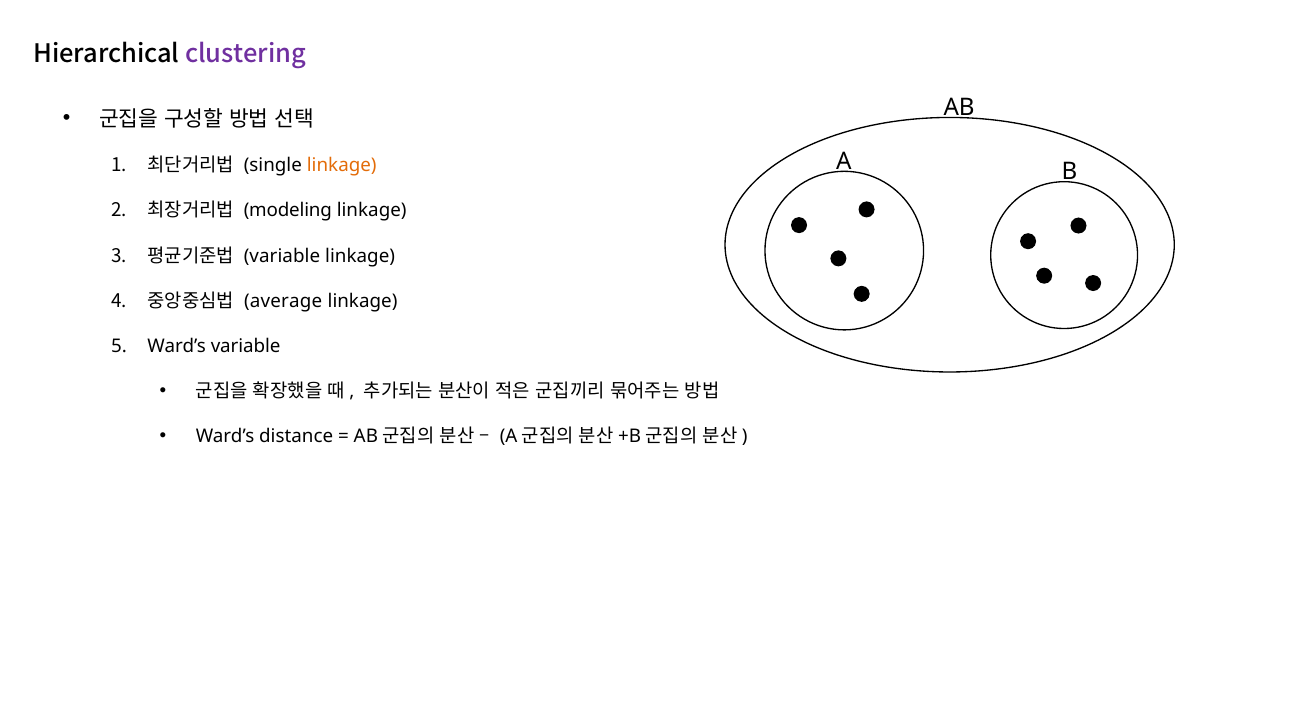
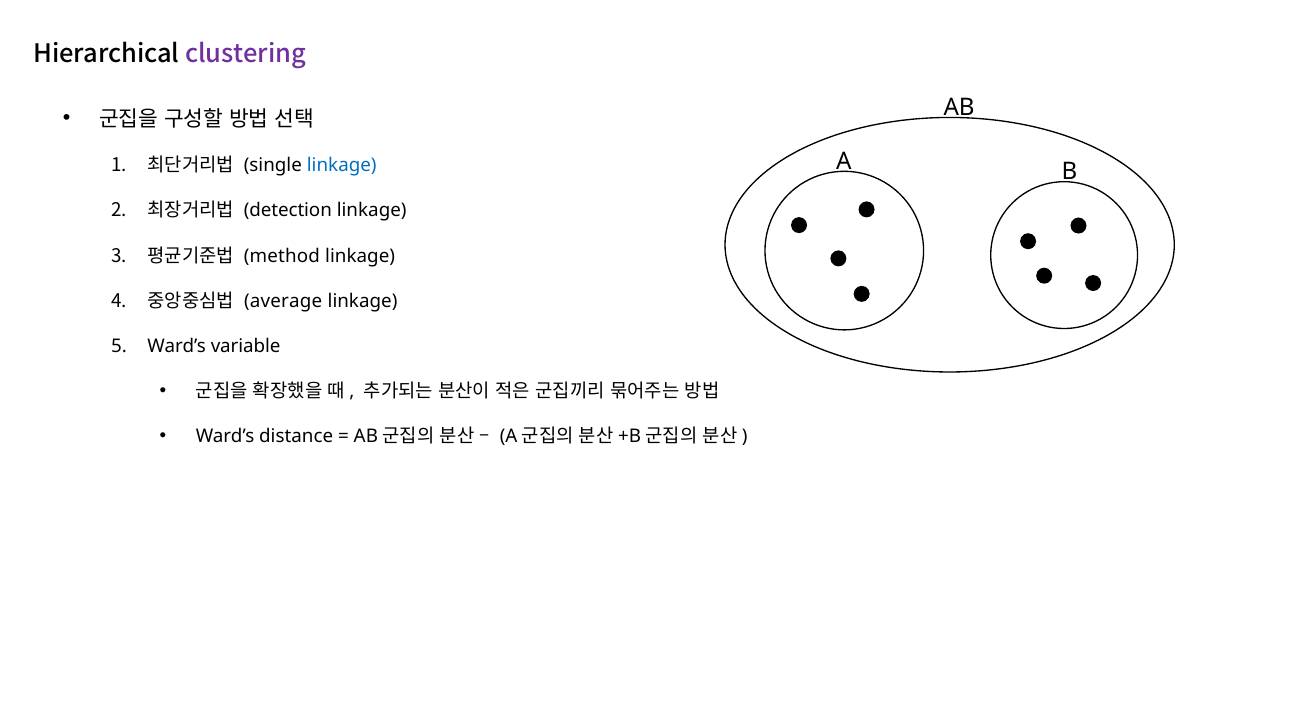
linkage colour: orange -> blue (342, 166)
modeling: modeling -> detection (288, 211)
variable: variable -> method (282, 256)
